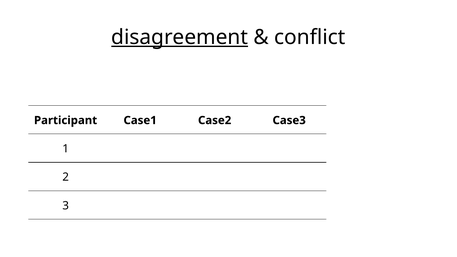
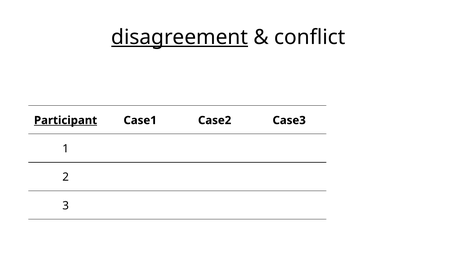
Participant underline: none -> present (66, 120)
